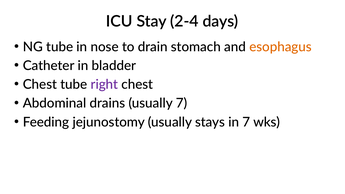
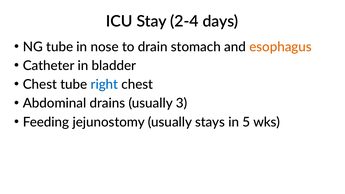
right colour: purple -> blue (104, 85)
usually 7: 7 -> 3 (181, 103)
in 7: 7 -> 5 (246, 122)
